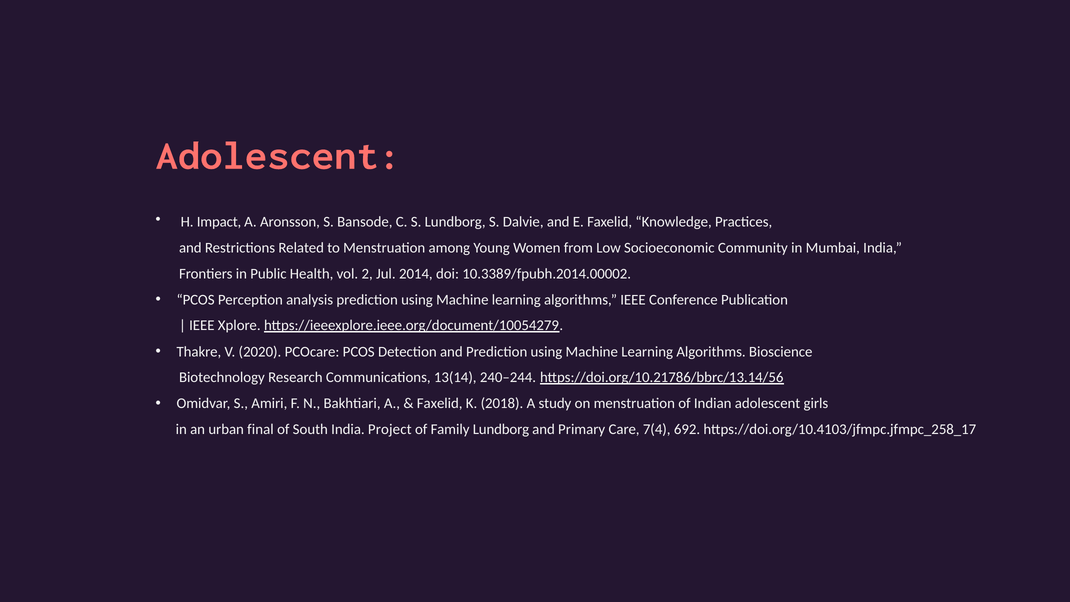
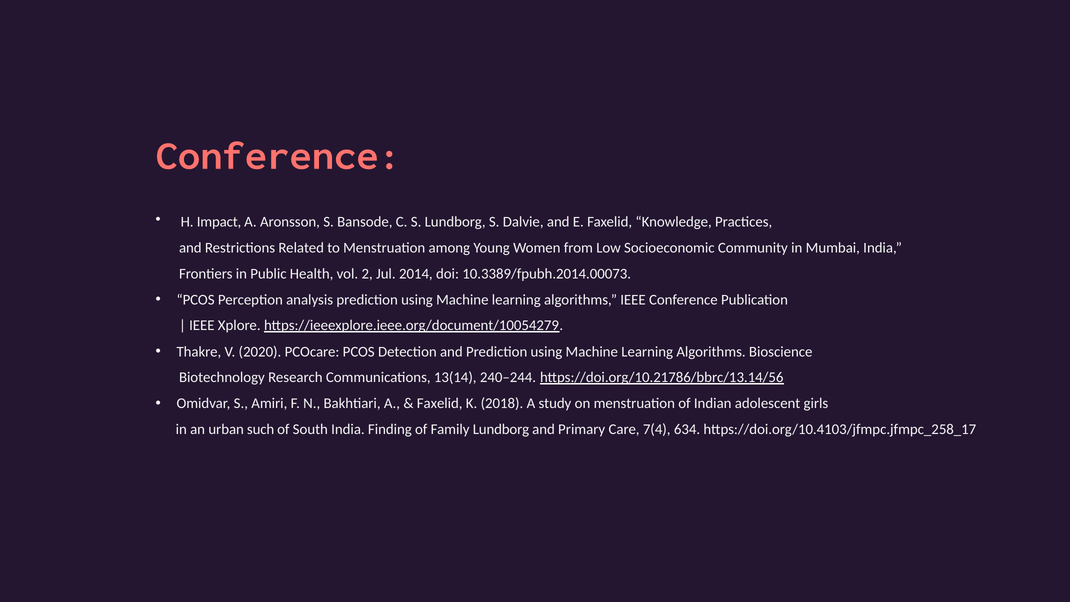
Adolescent: Adolescent -> Conference (278, 155)
10.3389/fpubh.2014.00002: 10.3389/fpubh.2014.00002 -> 10.3389/fpubh.2014.00073 (547, 274)
final: final -> such (261, 429)
Project: Project -> Finding (390, 429)
692: 692 -> 634 (687, 429)
